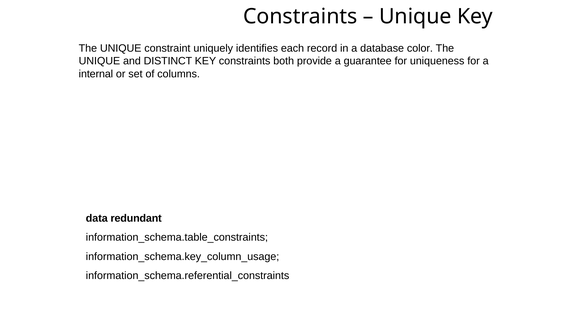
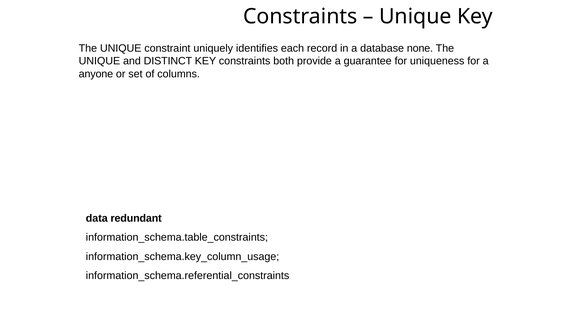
color: color -> none (420, 48)
internal: internal -> anyone (96, 74)
